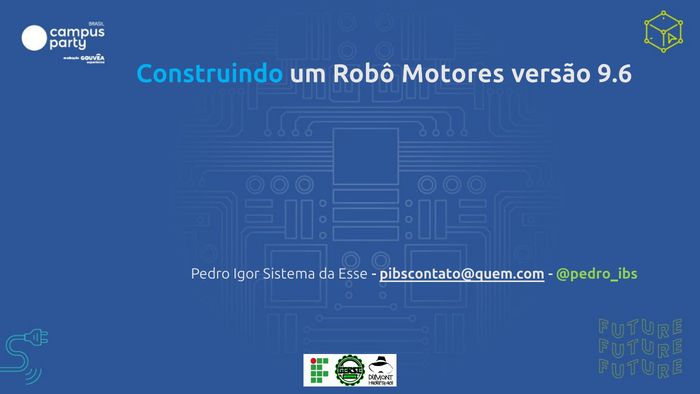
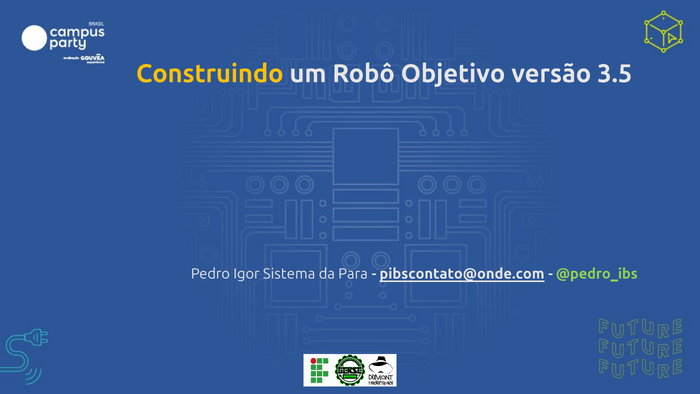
Construindo colour: light blue -> yellow (210, 74)
Motores: Motores -> Objetivo (453, 74)
9.6: 9.6 -> 3.5 (615, 74)
Esse: Esse -> Para (353, 274)
pibscontato@quem.com: pibscontato@quem.com -> pibscontato@onde.com (462, 274)
